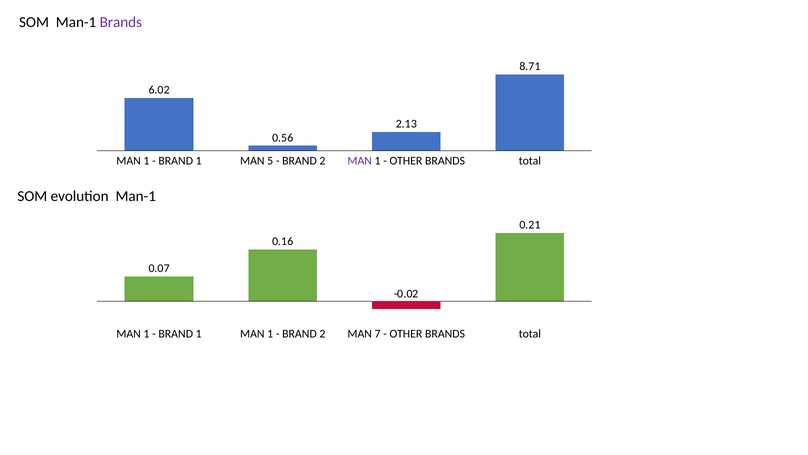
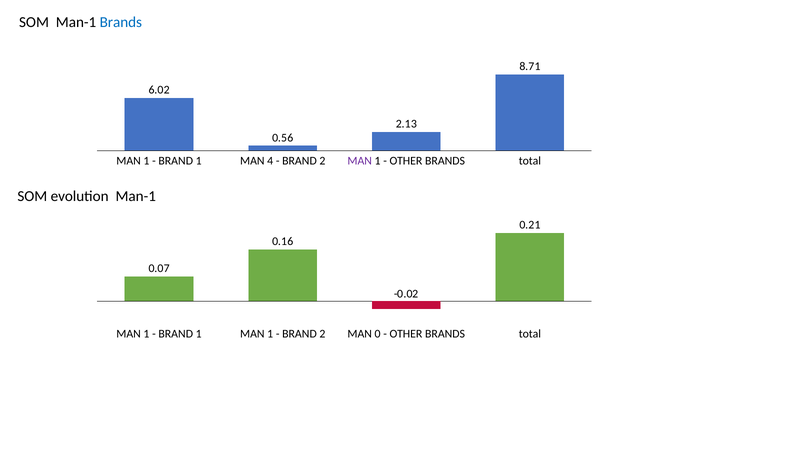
Brands colour: purple -> blue (121, 22)
5: 5 -> 4 (270, 161)
7: 7 -> 0 (378, 333)
